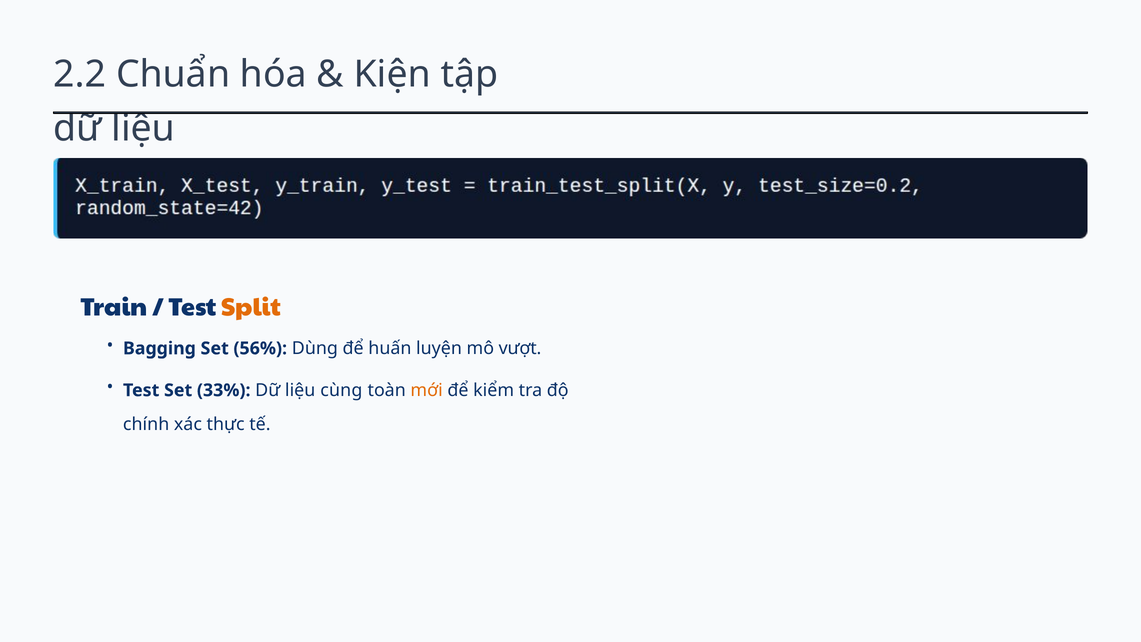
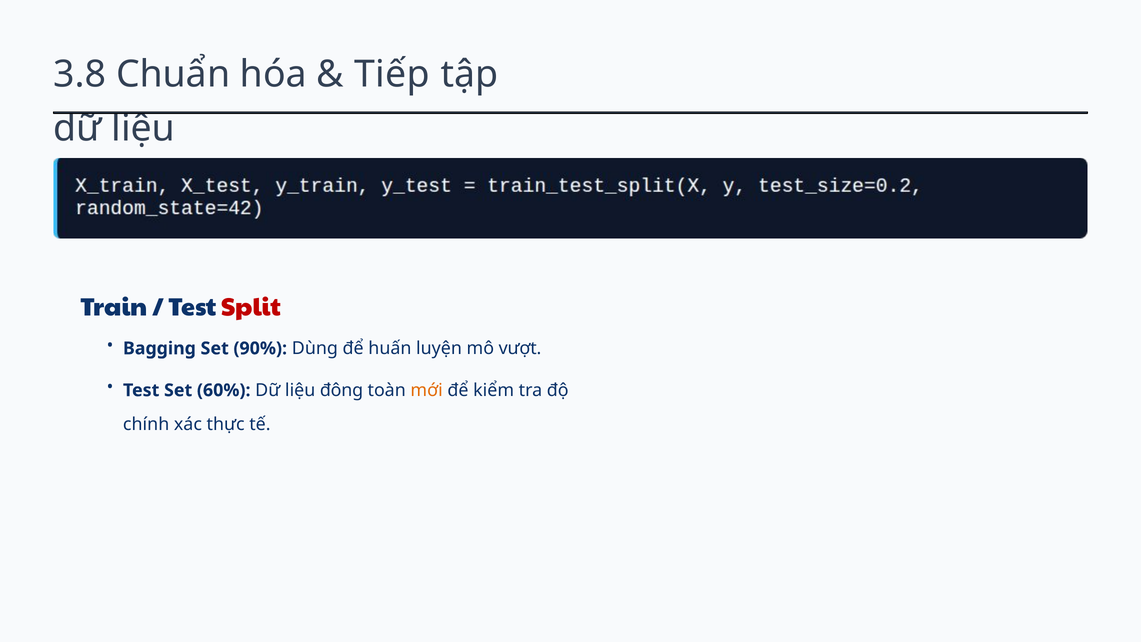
2.2: 2.2 -> 3.8 (80, 74)
Kiện: Kiện -> Tiếp (392, 74)
Split colour: orange -> red (251, 307)
56%: 56% -> 90% (260, 348)
33%: 33% -> 60% (224, 390)
cùng: cùng -> đông (342, 390)
